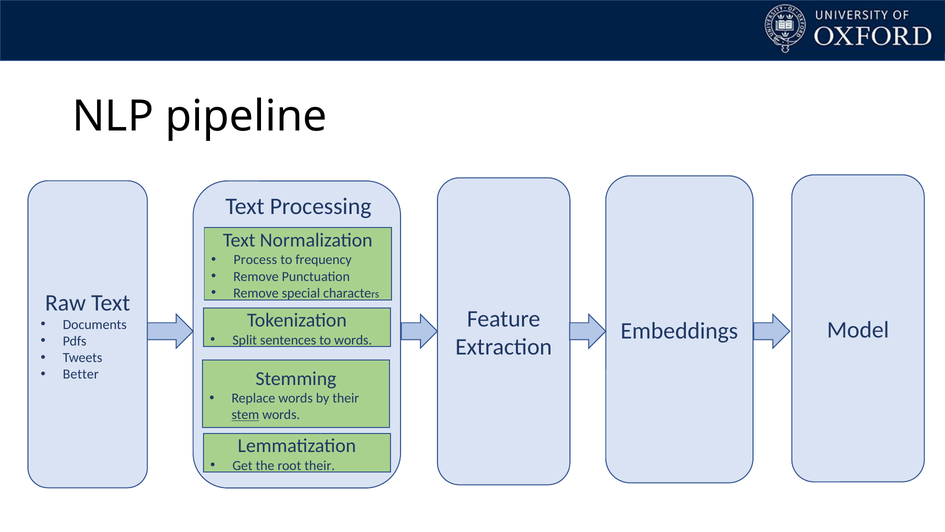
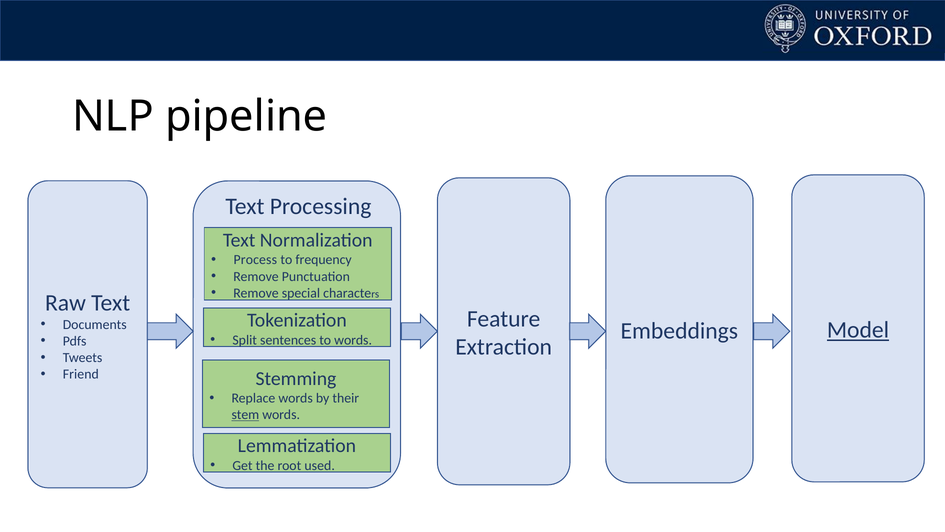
Model underline: none -> present (858, 330)
Better: Better -> Friend (81, 374)
root their: their -> used (320, 465)
